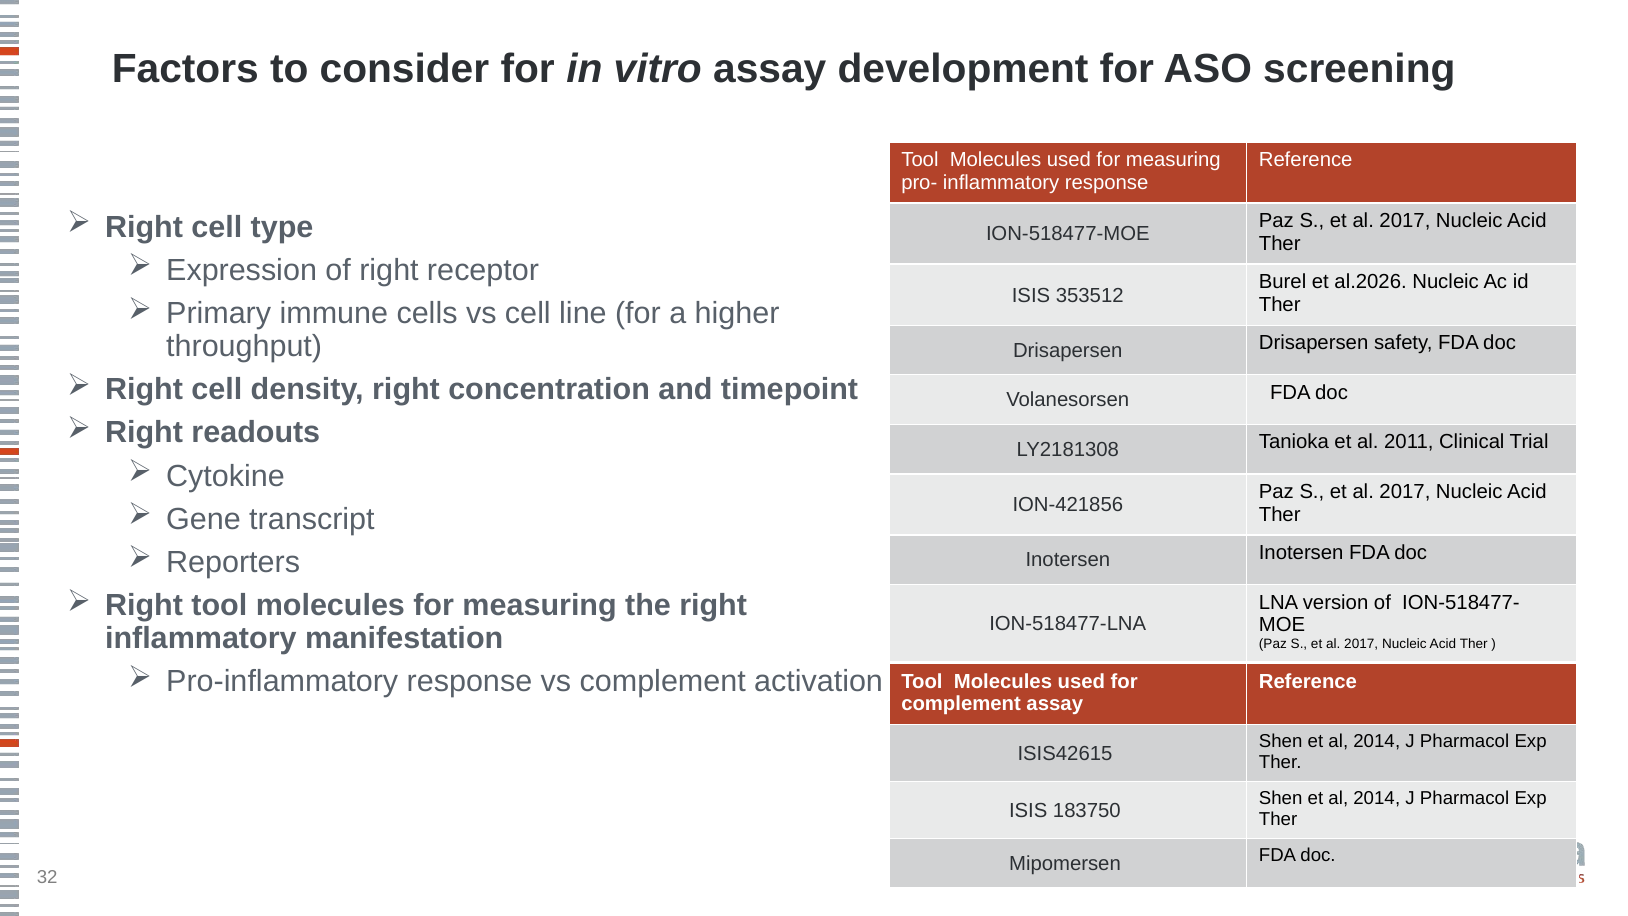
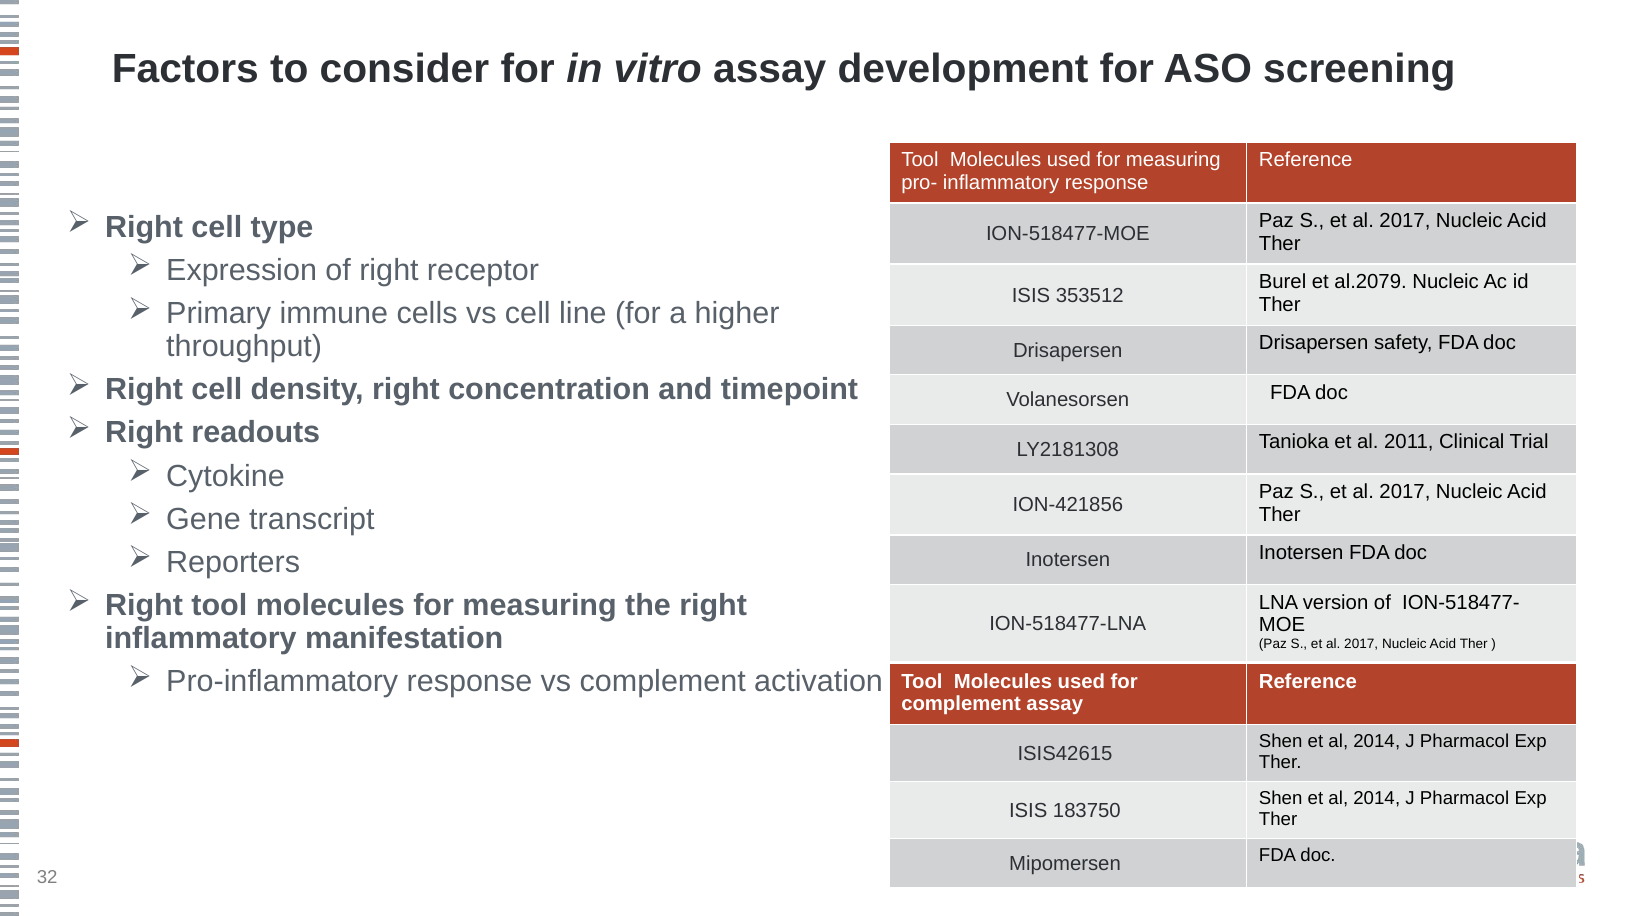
al.2026: al.2026 -> al.2079 (1371, 282)
